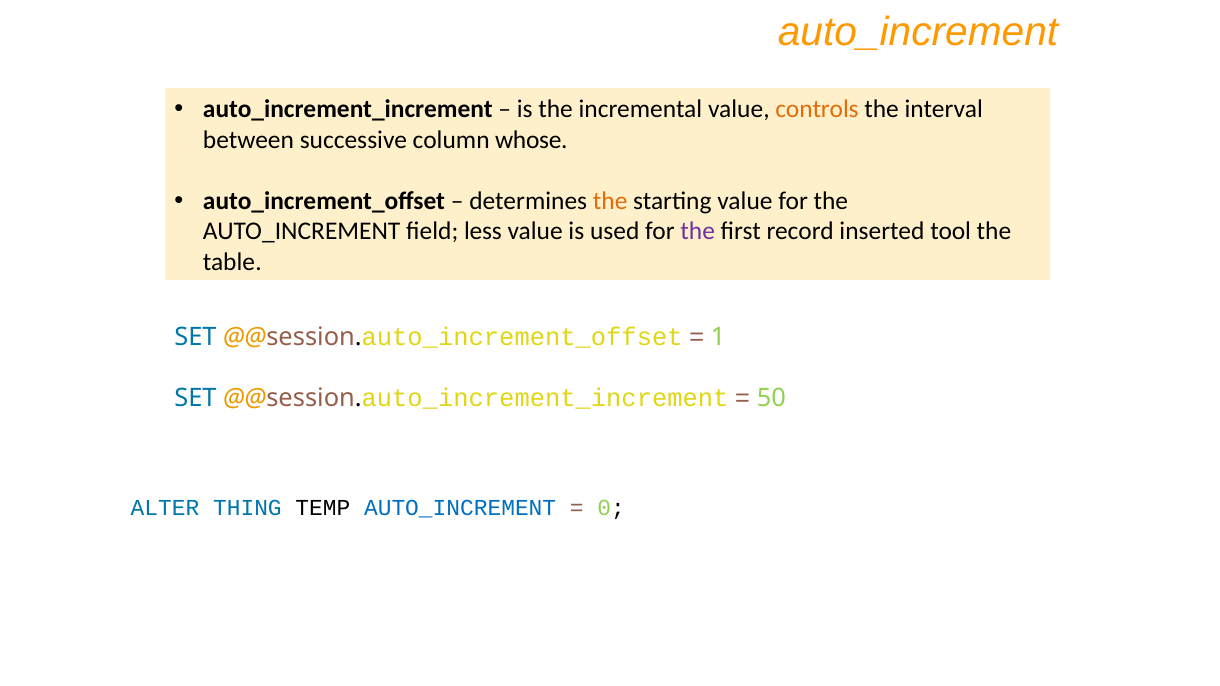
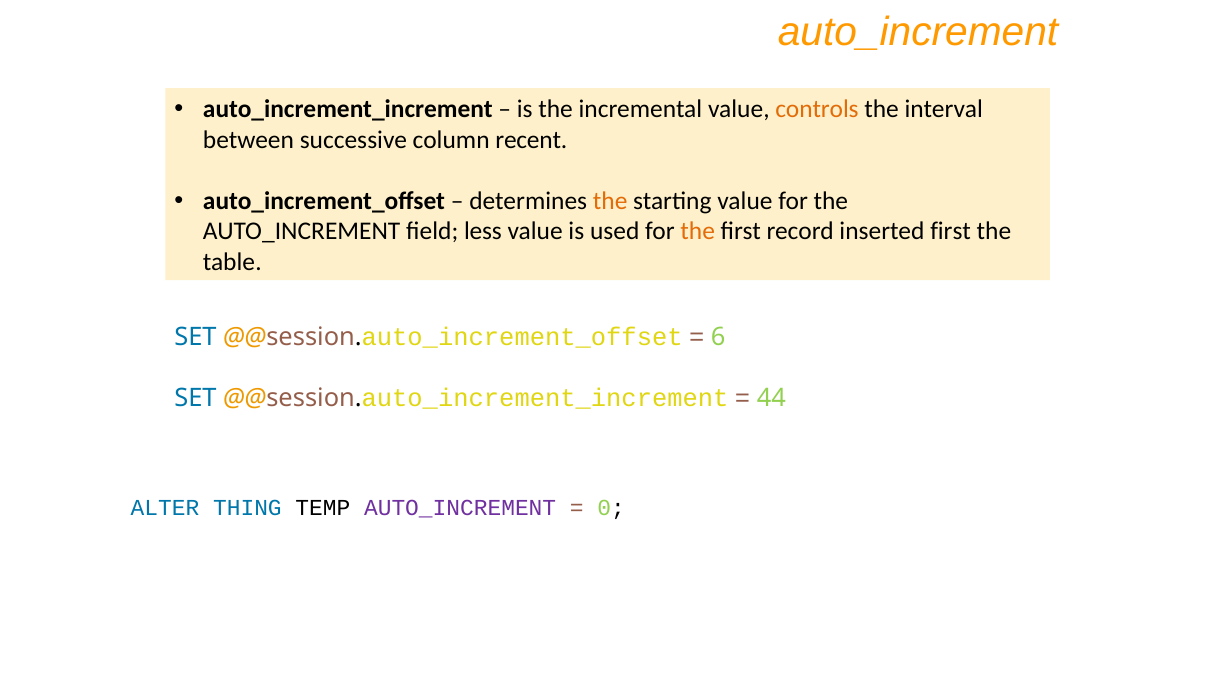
whose: whose -> recent (531, 140)
the colour: purple -> orange (698, 232)
inserted tool: tool -> first (951, 232)
1: 1 -> 6 (718, 337)
50: 50 -> 44 (771, 398)
AUTO_INCREMENT colour: blue -> purple (460, 508)
